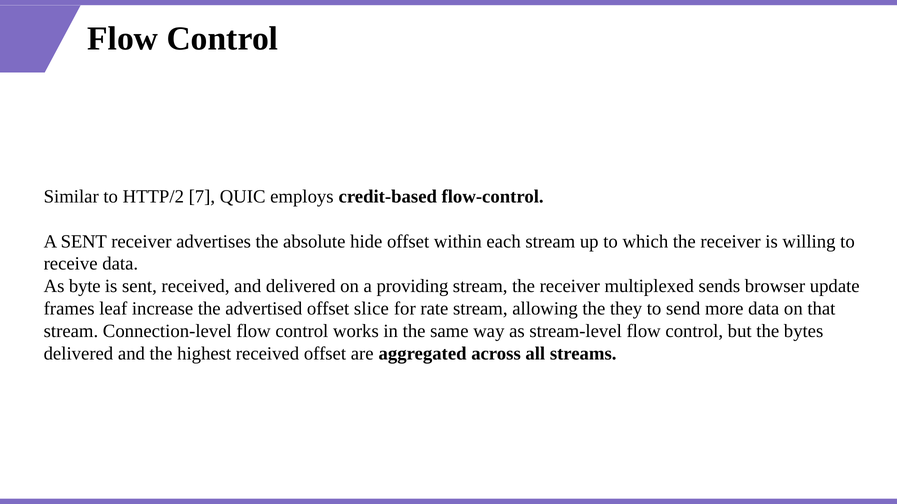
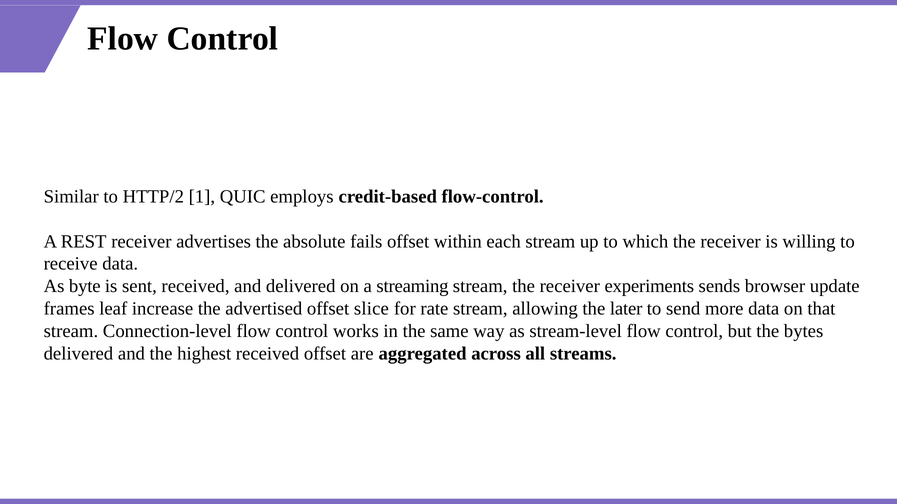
7: 7 -> 1 (202, 197)
A SENT: SENT -> REST (84, 242)
hide: hide -> fails (366, 242)
providing: providing -> streaming (413, 286)
multiplexed: multiplexed -> experiments (649, 286)
they: they -> later (626, 309)
